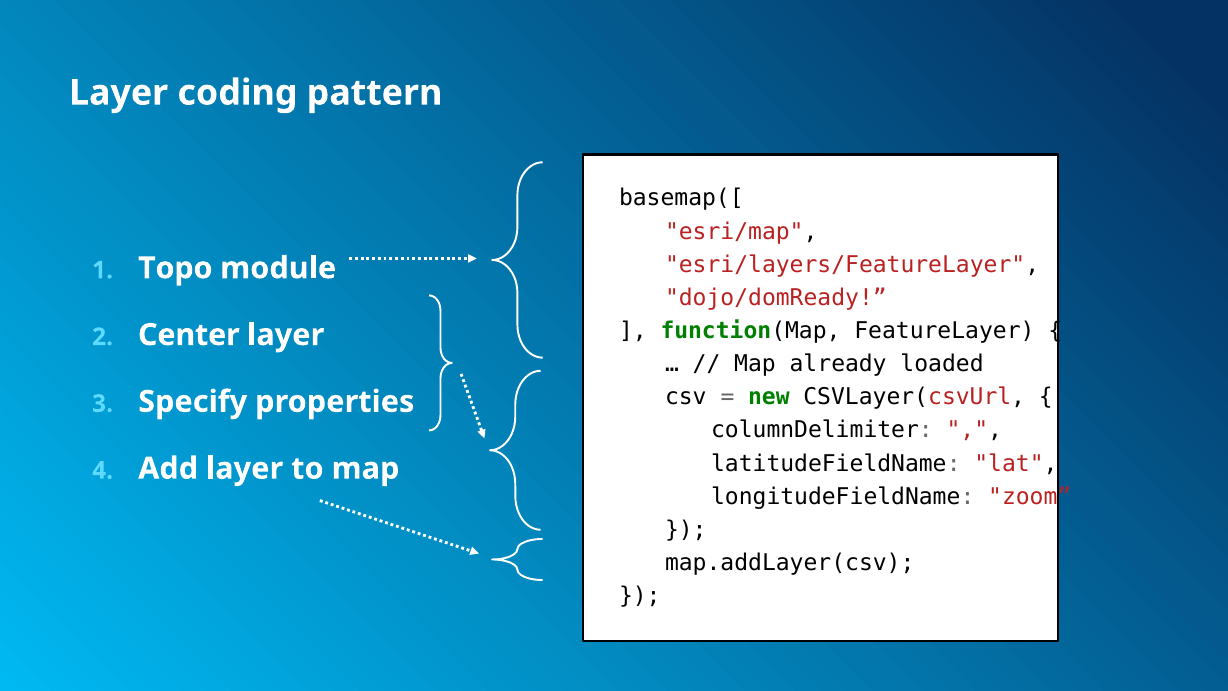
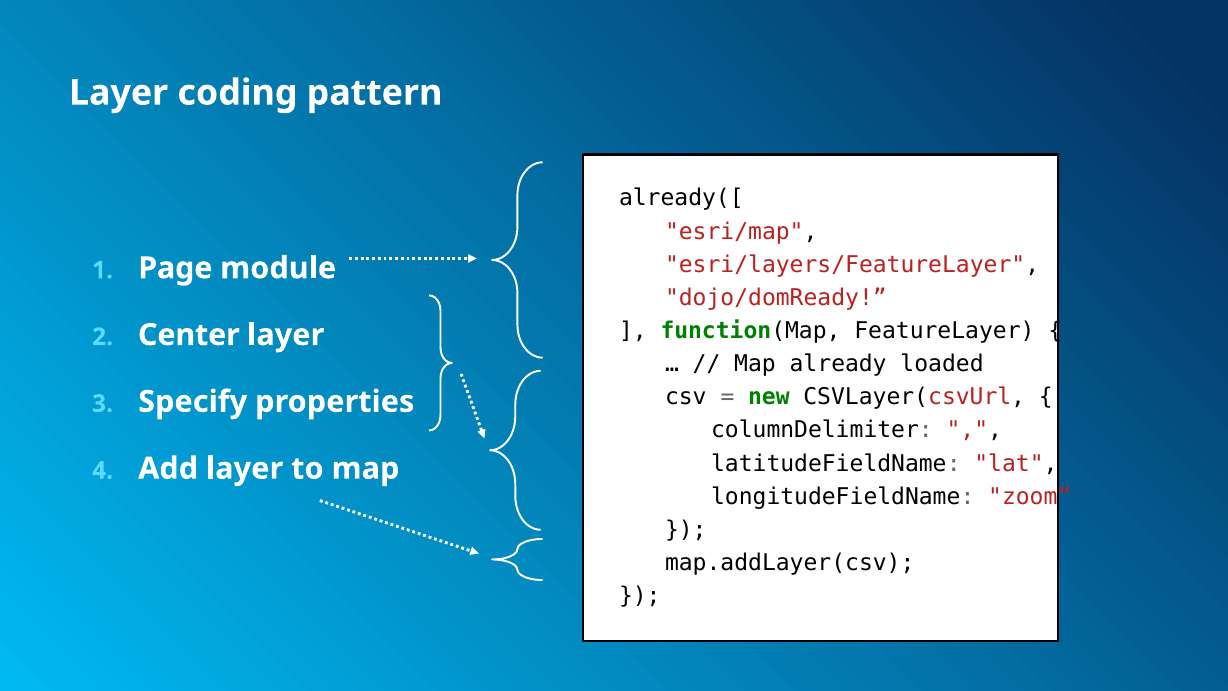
basemap([: basemap([ -> already([ (681, 198)
Topo: Topo -> Page (175, 268)
